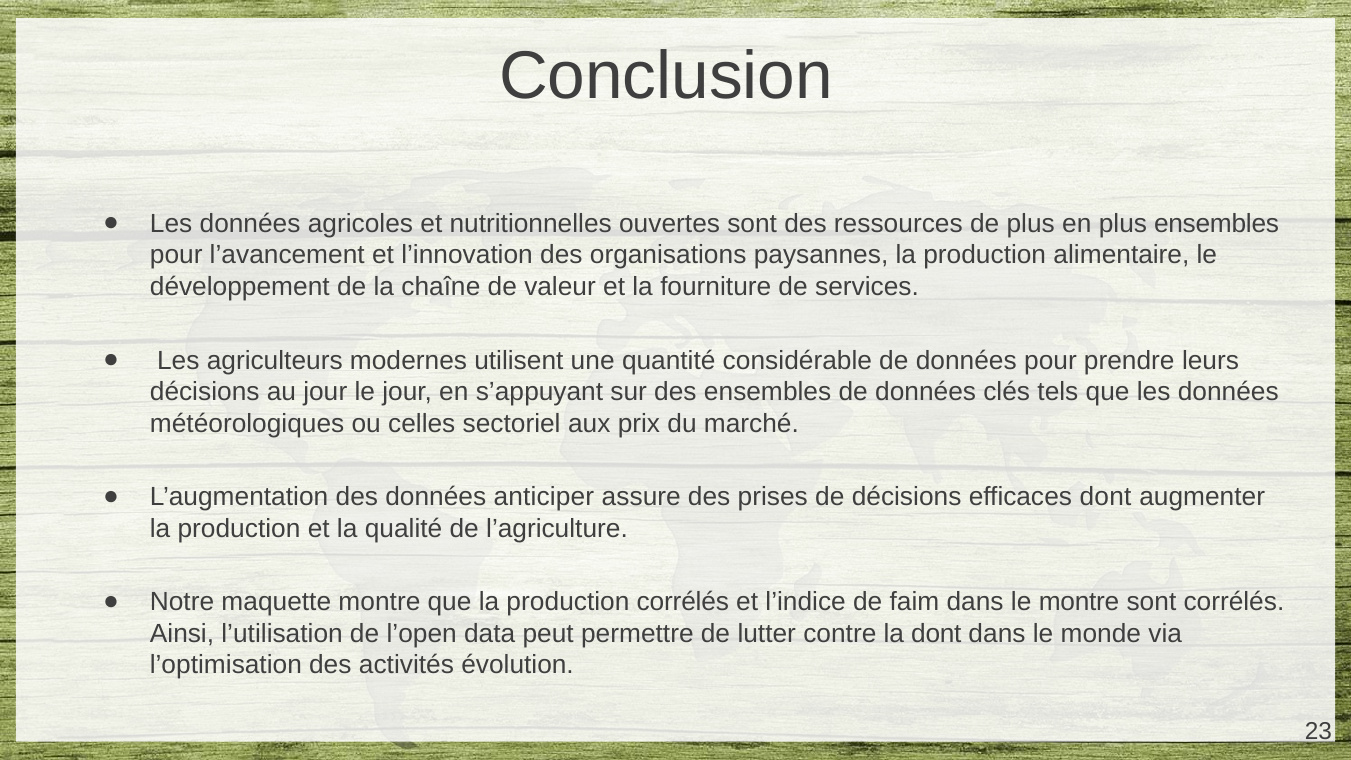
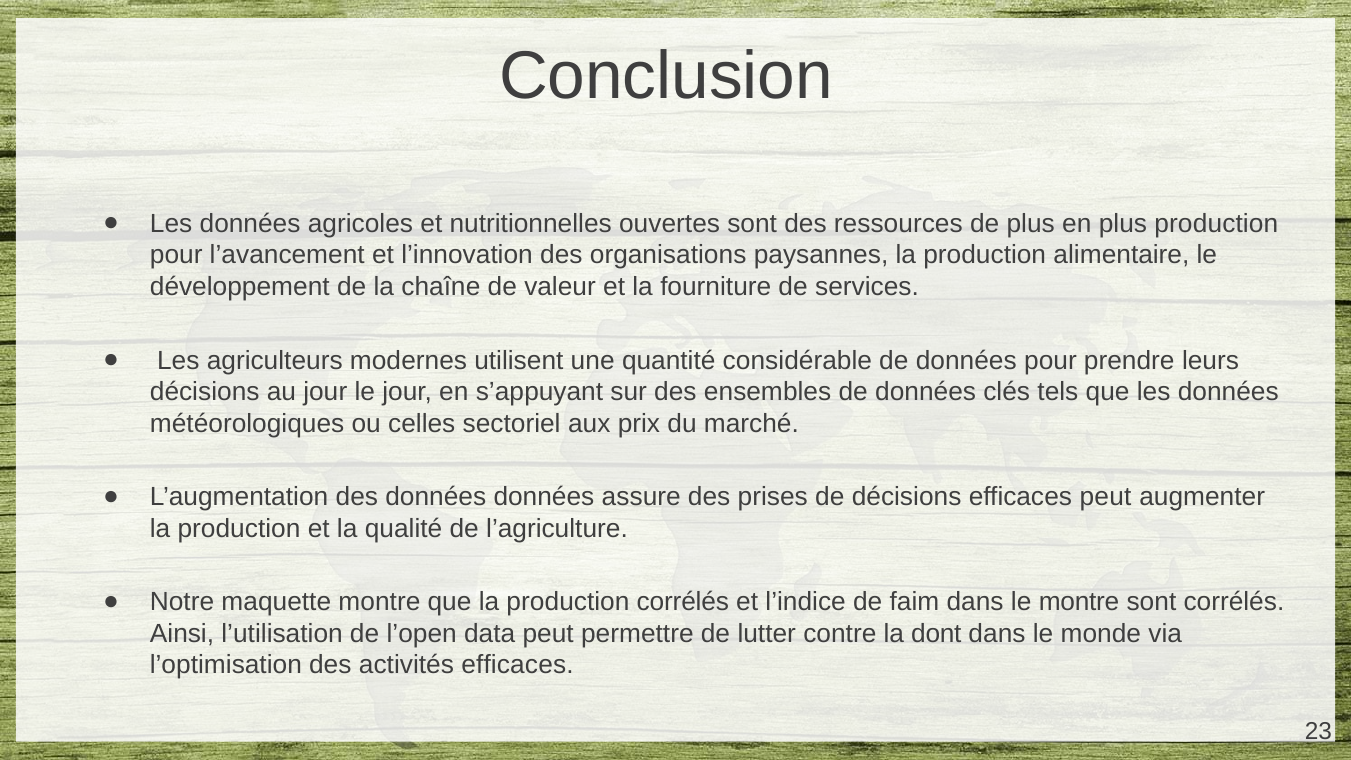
plus ensembles: ensembles -> production (1216, 224)
données anticiper: anticiper -> données (544, 497)
efficaces dont: dont -> peut (1106, 497)
activités évolution: évolution -> efficaces (517, 665)
